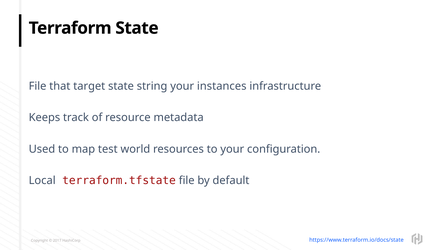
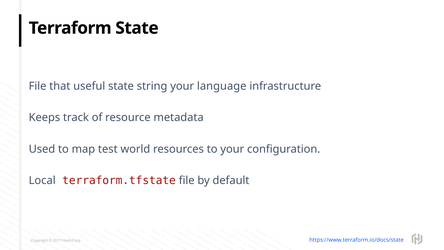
target: target -> useful (89, 86)
instances: instances -> language (222, 86)
